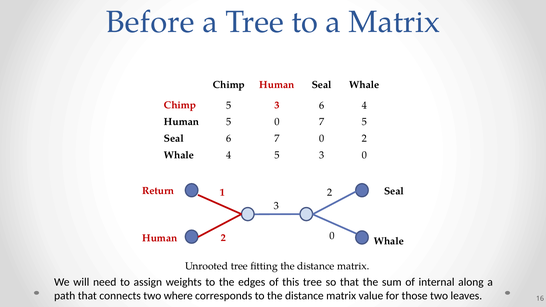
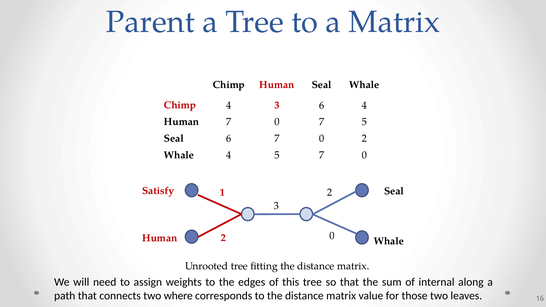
Before: Before -> Parent (150, 22)
Chimp 5: 5 -> 4 (229, 105)
Human 5: 5 -> 7 (229, 122)
4 5 3: 3 -> 7 (322, 155)
Return: Return -> Satisfy (158, 191)
